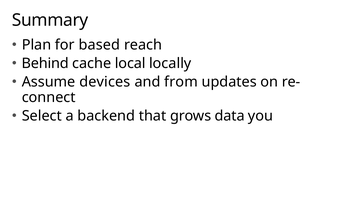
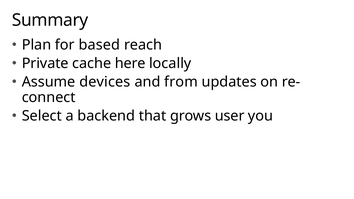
Behind: Behind -> Private (45, 63)
local: local -> here (130, 63)
data: data -> user (230, 116)
